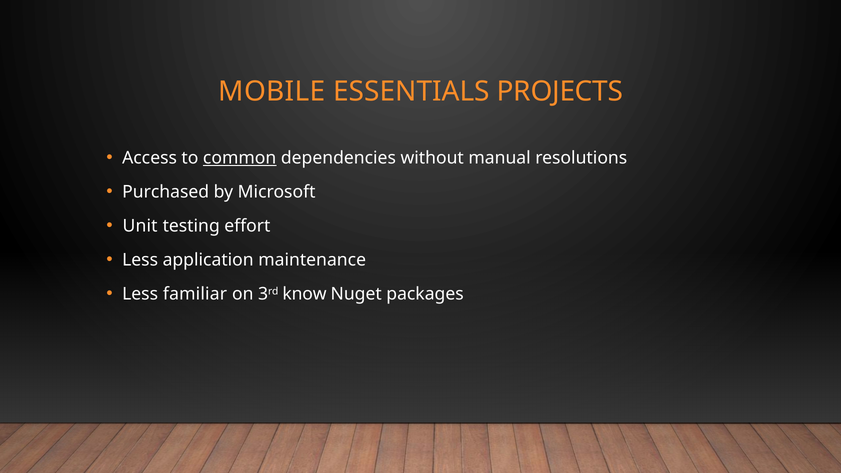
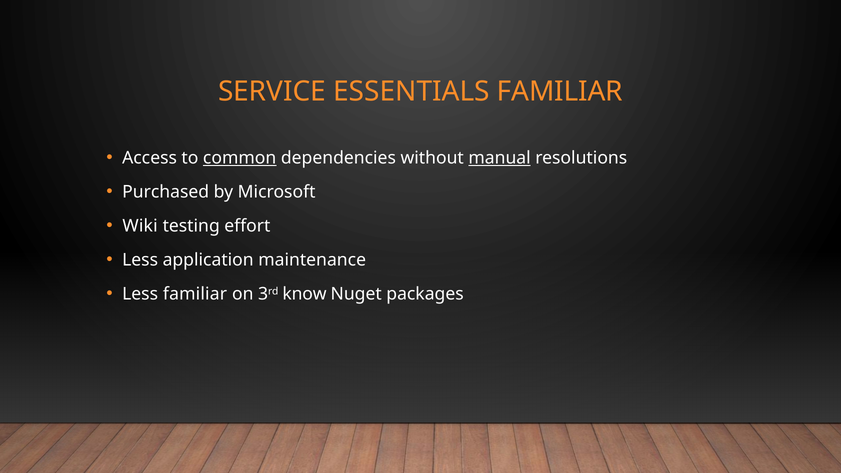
MOBILE: MOBILE -> SERVICE (272, 92)
ESSENTIALS PROJECTS: PROJECTS -> FAMILIAR (560, 92)
manual underline: none -> present (500, 158)
Unit: Unit -> Wiki (140, 226)
